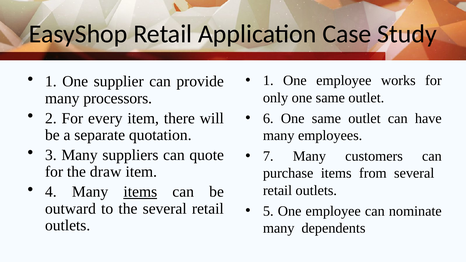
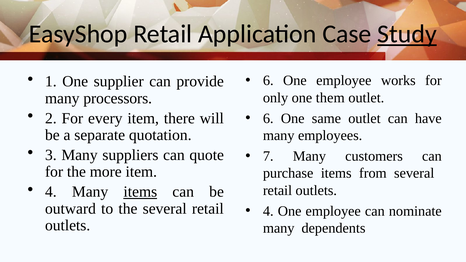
Study underline: none -> present (407, 34)
1: 1 -> 6 (268, 81)
only one same: same -> them (330, 98)
draw: draw -> more (106, 172)
5: 5 -> 4 (268, 211)
